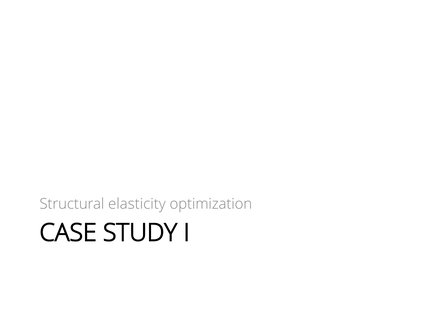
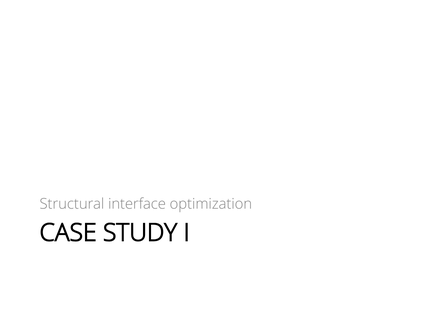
elasticity: elasticity -> interface (137, 204)
